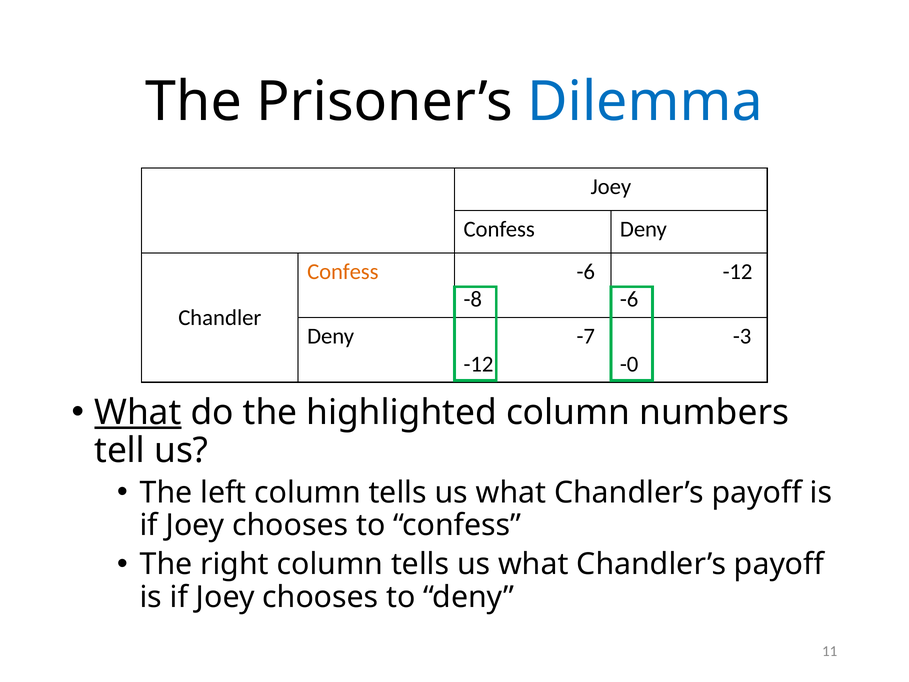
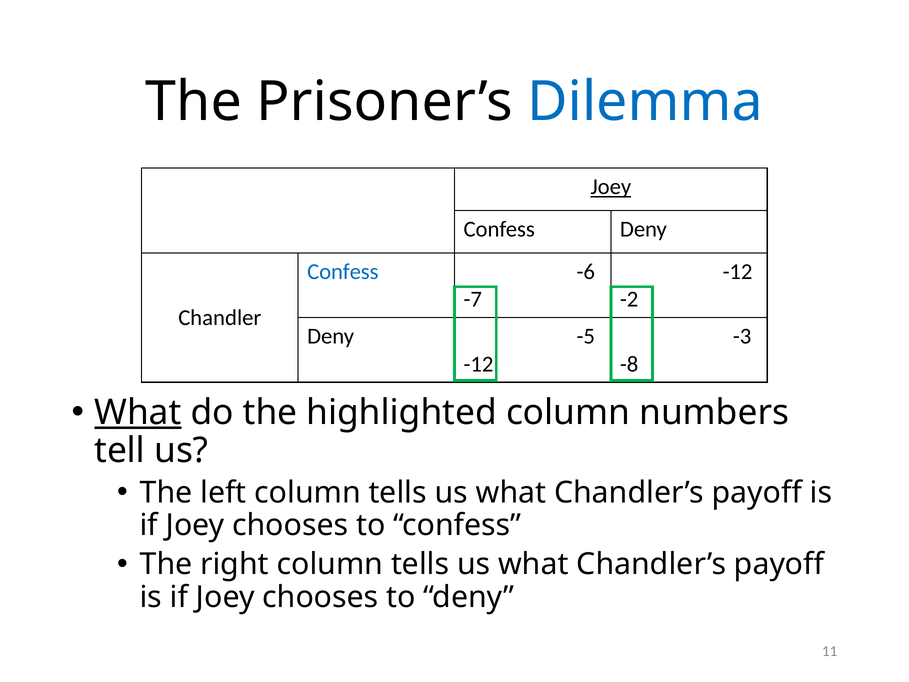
Joey underline: none -> present (611, 187)
Confess colour: orange -> blue (343, 272)
-8: -8 -> -7 (473, 299)
-6: -6 -> -2 (629, 299)
-7: -7 -> -5 (586, 336)
-0: -0 -> -8 (629, 364)
